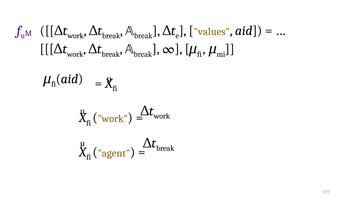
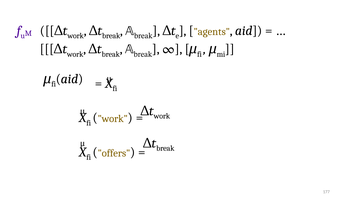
values: values -> agents (212, 32)
agent: agent -> offers (114, 153)
